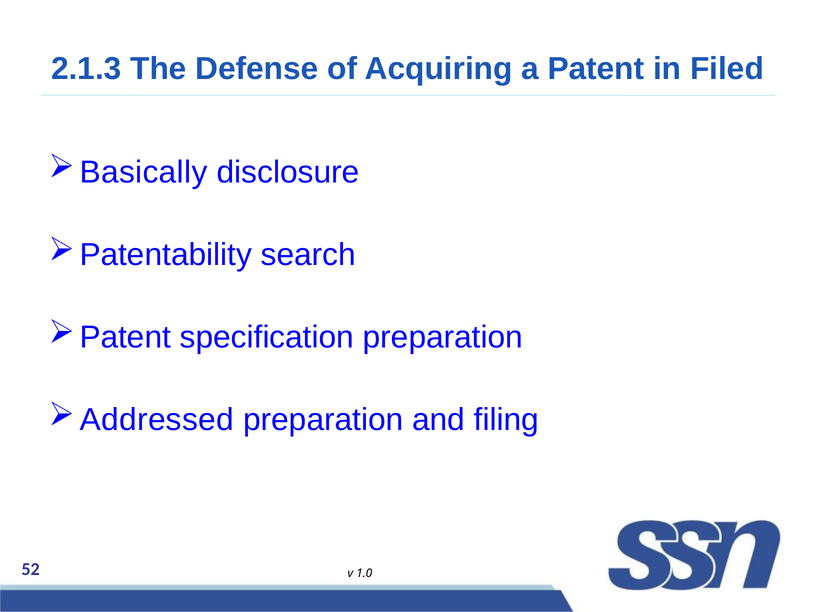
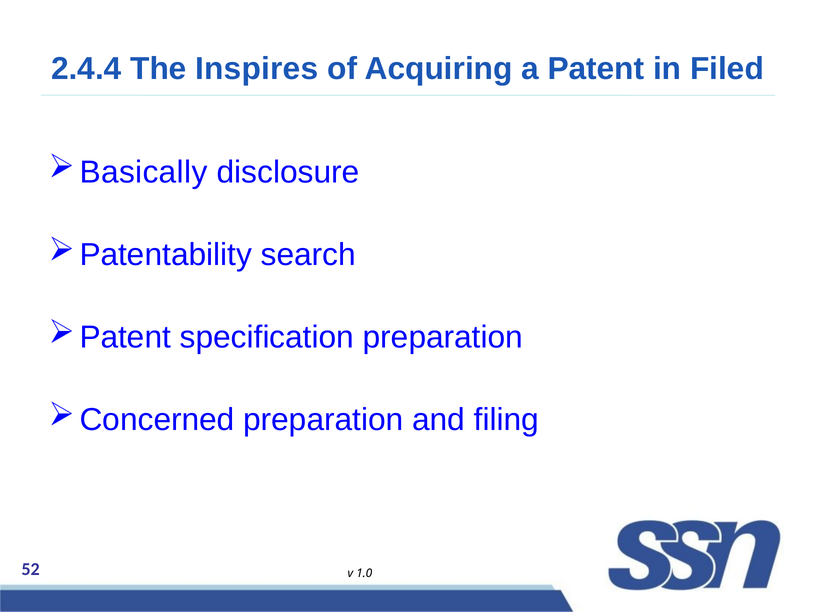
2.1.3: 2.1.3 -> 2.4.4 (86, 69)
Defense: Defense -> Inspires (257, 69)
Addressed: Addressed -> Concerned (157, 420)
